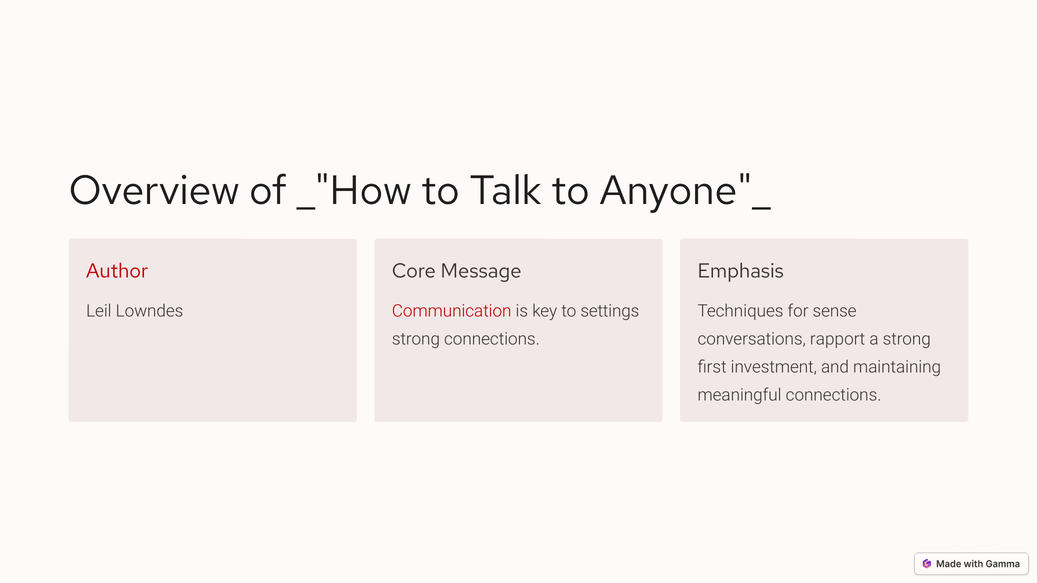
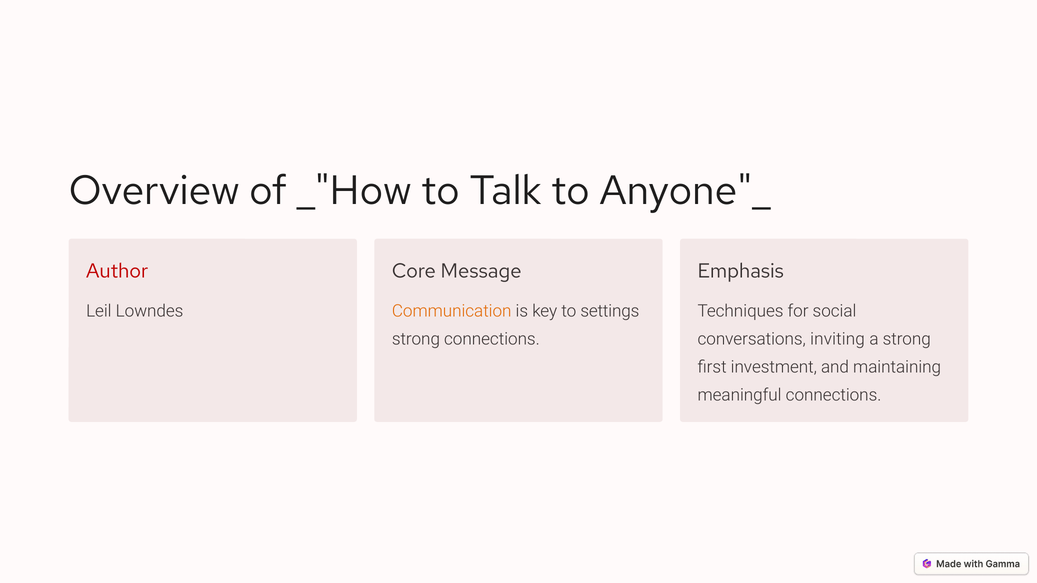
Communication colour: red -> orange (452, 311)
sense: sense -> social (835, 311)
rapport: rapport -> inviting (838, 339)
